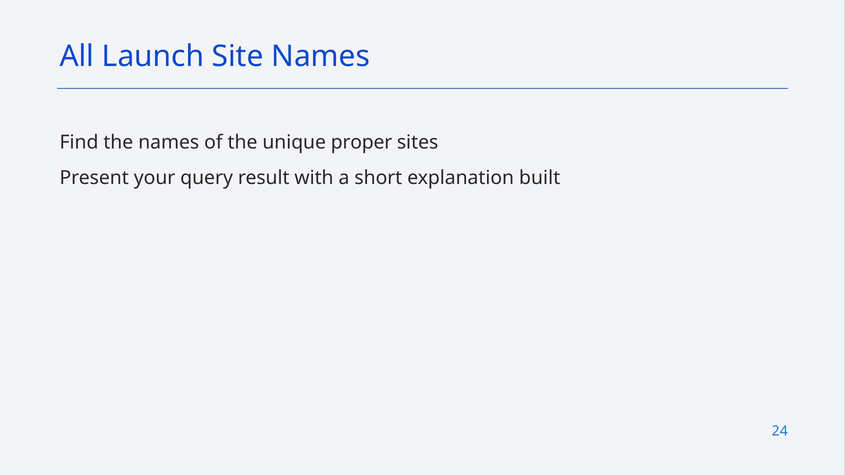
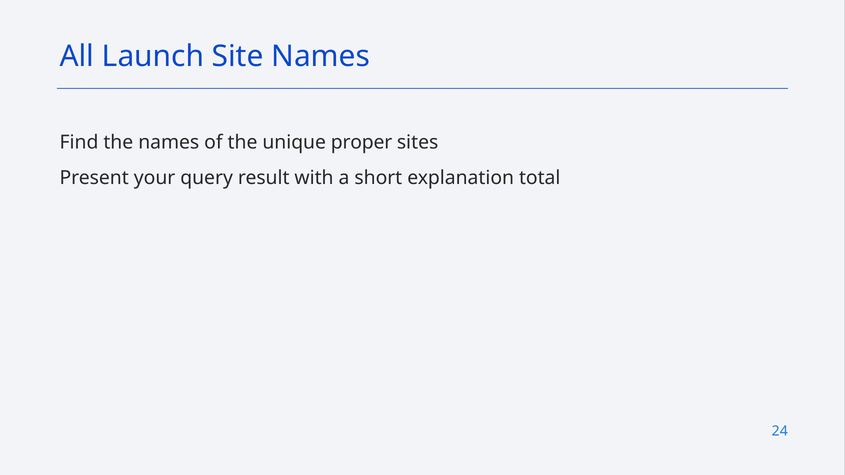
built: built -> total (540, 178)
